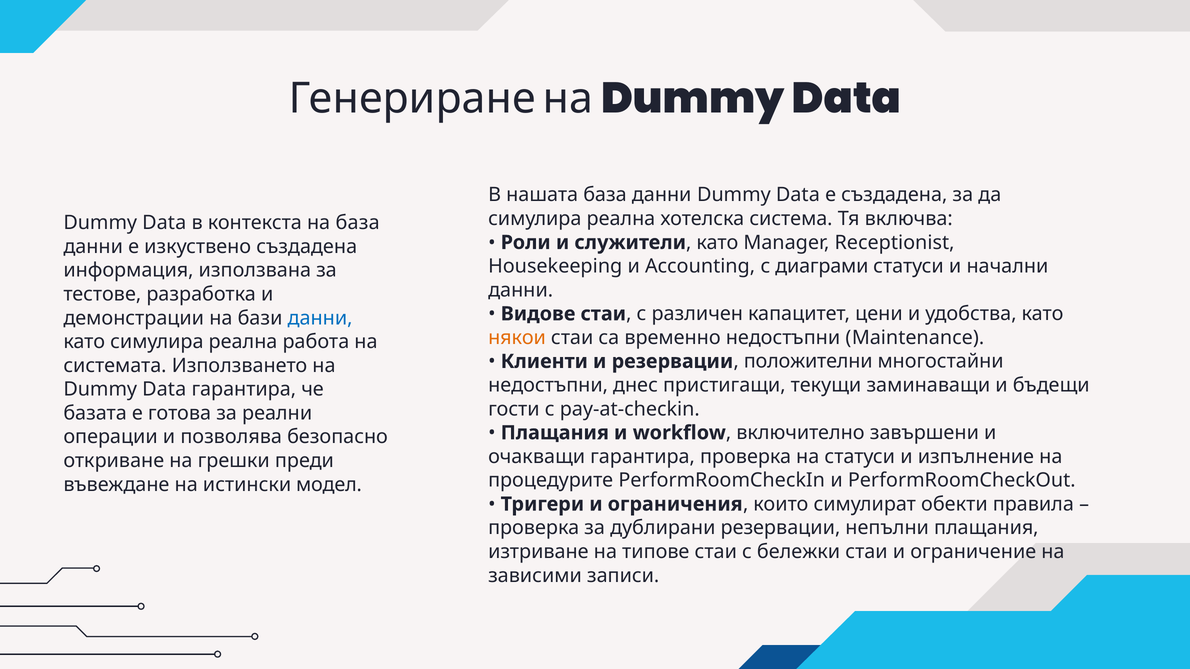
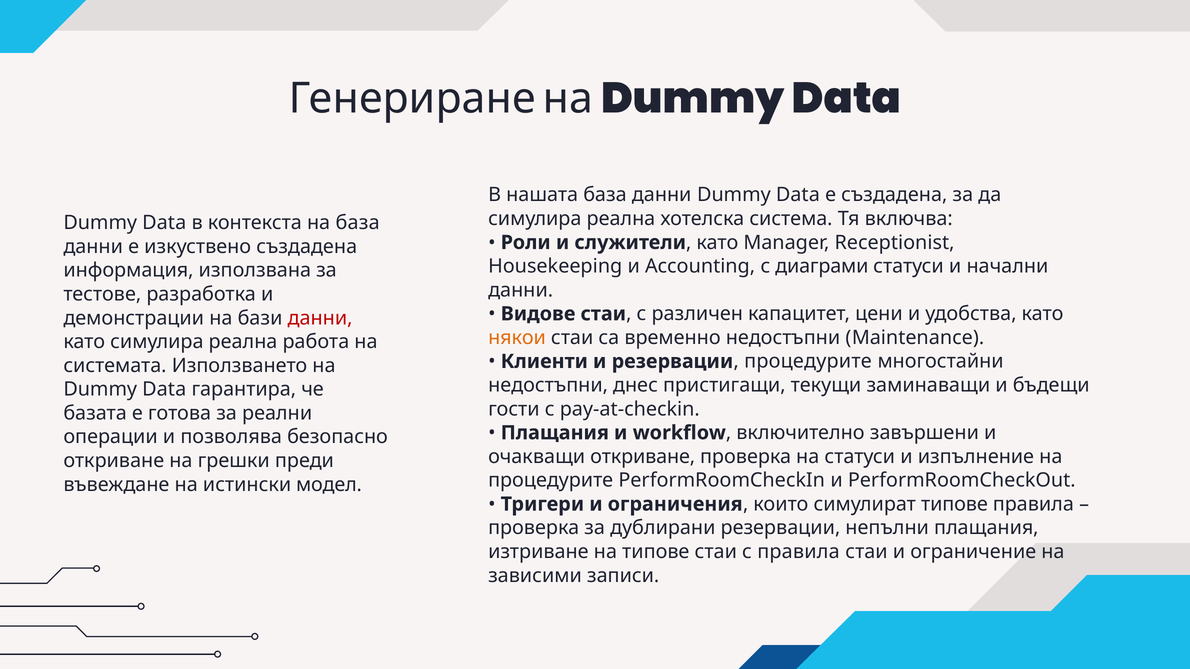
данни colour: blue -> red (320, 318)
резервации положителни: положителни -> процедурите (808, 362)
очакващи гарантира: гарантира -> откриване (643, 457)
симулират обекти: обекти -> типове (954, 504)
с бележки: бележки -> правила (798, 552)
